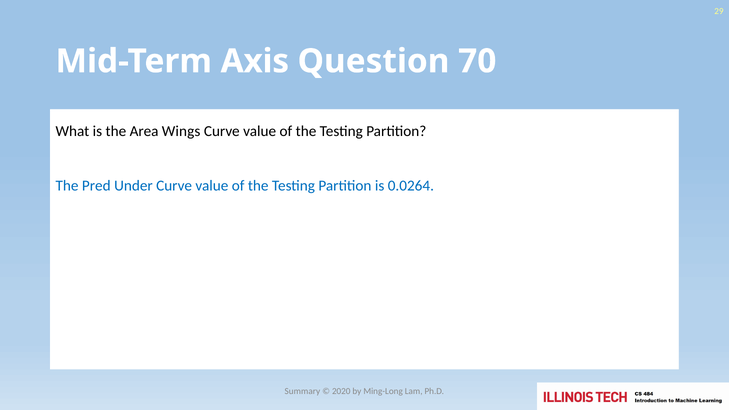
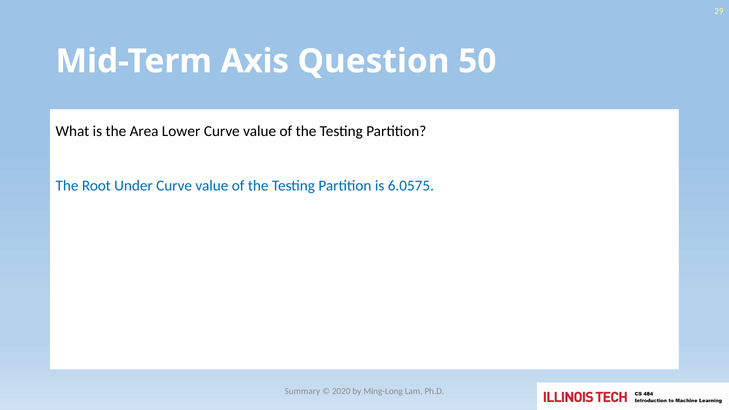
70: 70 -> 50 (477, 61)
Wings: Wings -> Lower (181, 131)
Pred: Pred -> Root (96, 186)
0.0264: 0.0264 -> 6.0575 (411, 186)
